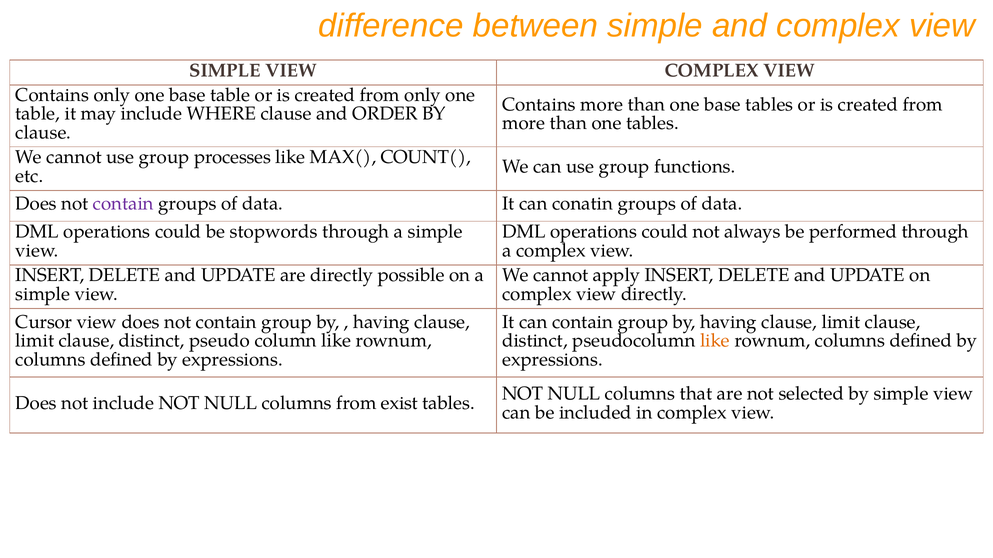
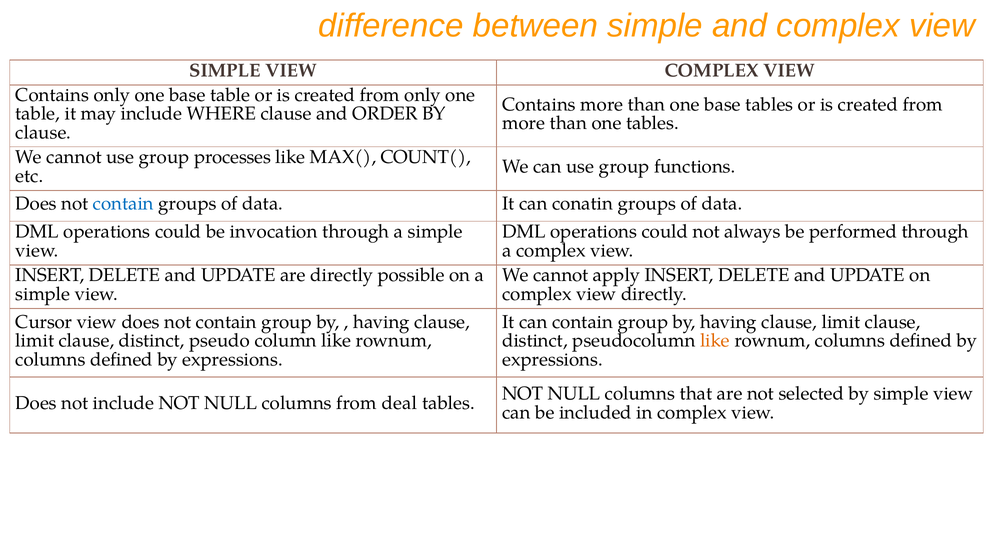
contain colour: purple -> blue (123, 204)
stopwords: stopwords -> invocation (274, 232)
exist: exist -> deal (399, 403)
